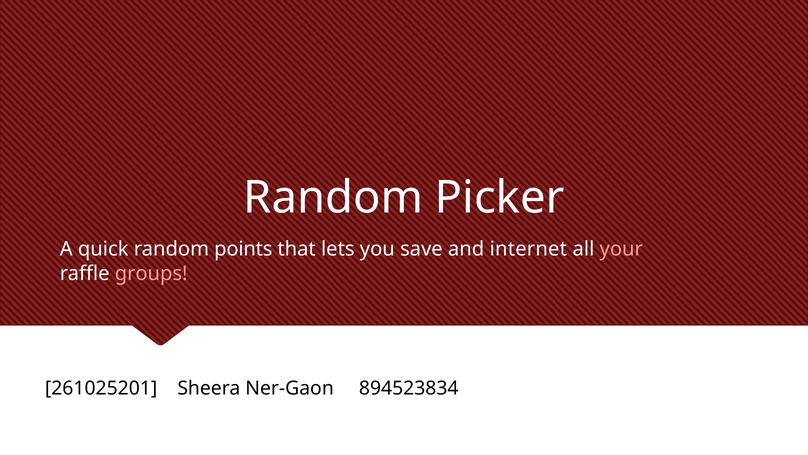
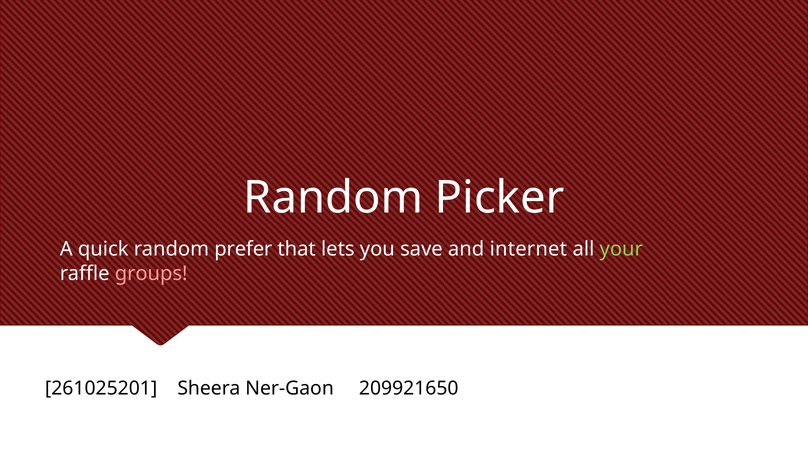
points: points -> prefer (243, 249)
your colour: pink -> light green (621, 249)
894523834: 894523834 -> 209921650 (409, 388)
